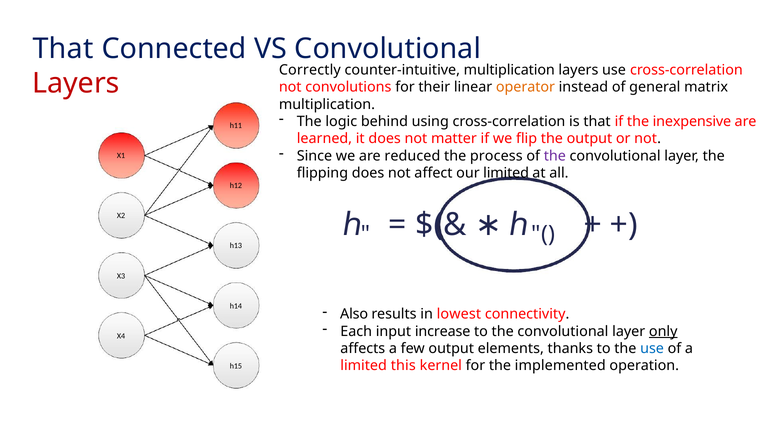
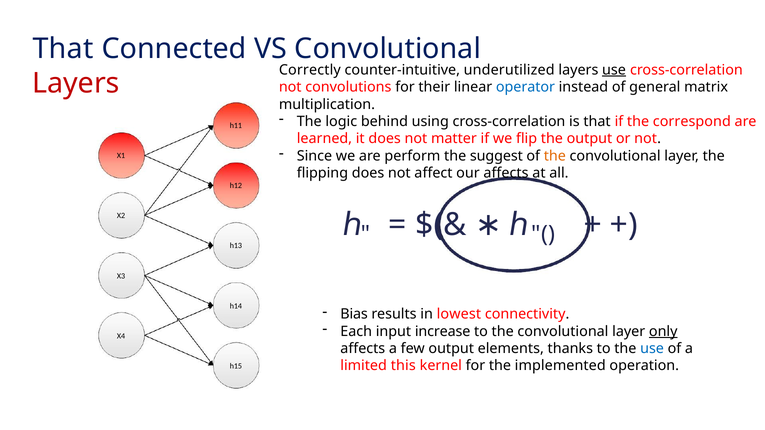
counter-intuitive multiplication: multiplication -> underutilized (509, 70)
use underline: none -> present (614, 70)
operator colour: orange -> blue (525, 87)
inexpensive: inexpensive -> correspond (692, 122)
reduced: reduced -> perform (412, 156)
process: process -> suggest (496, 156)
the colour: purple -> orange (555, 156)
our limited: limited -> affects (506, 173)
Also: Also -> Bias (354, 314)
